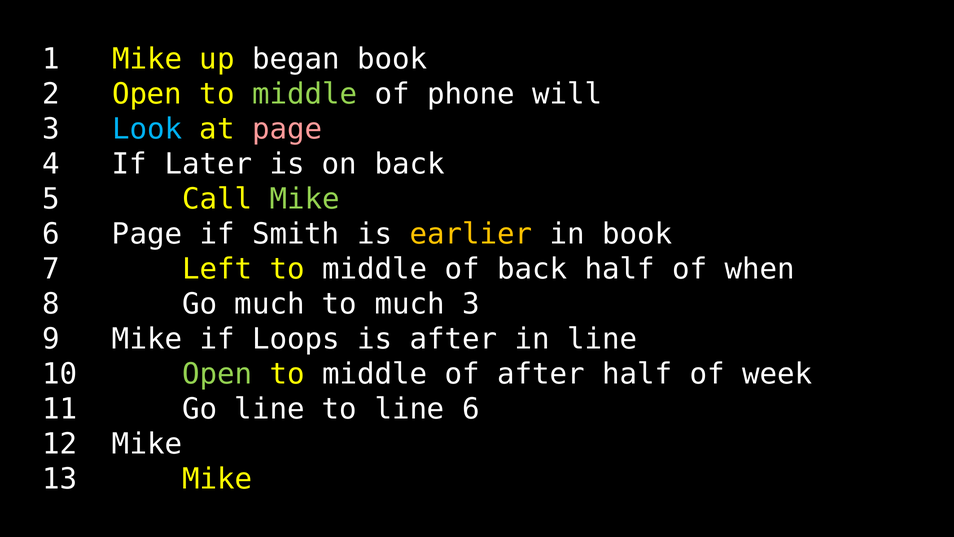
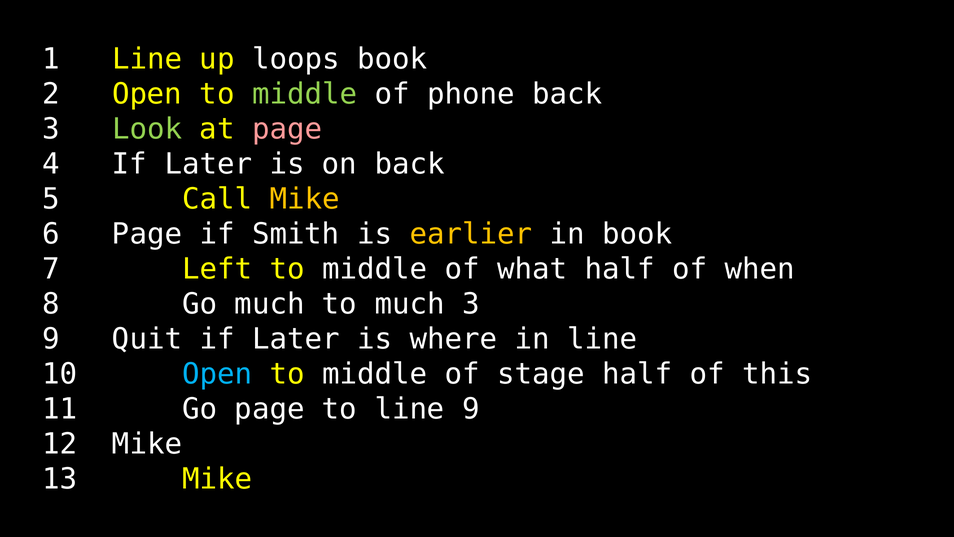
1 Mike: Mike -> Line (147, 59)
began: began -> loops (296, 59)
phone will: will -> back (567, 94)
Look colour: light blue -> light green (147, 129)
Mike colour: light green -> yellow (305, 199)
of back: back -> what (532, 269)
9 Mike: Mike -> Quit (147, 339)
Loops: Loops -> Later (296, 339)
is after: after -> where (453, 339)
Open colour: light green -> light blue (217, 374)
of after: after -> stage (541, 374)
week: week -> this (777, 374)
Go line: line -> page (270, 409)
line 6: 6 -> 9 (471, 409)
